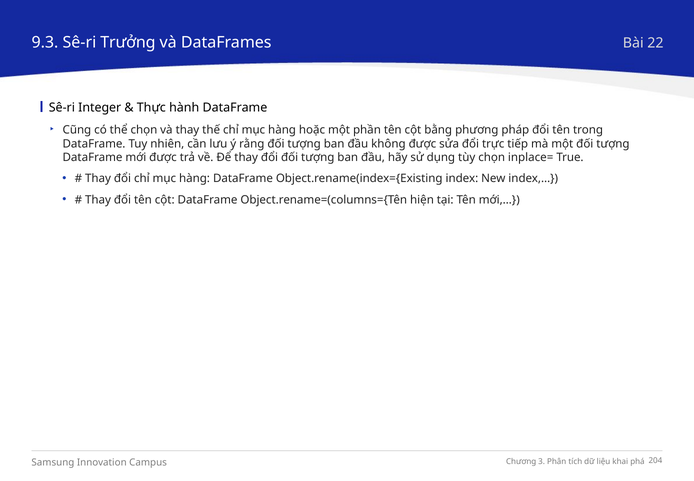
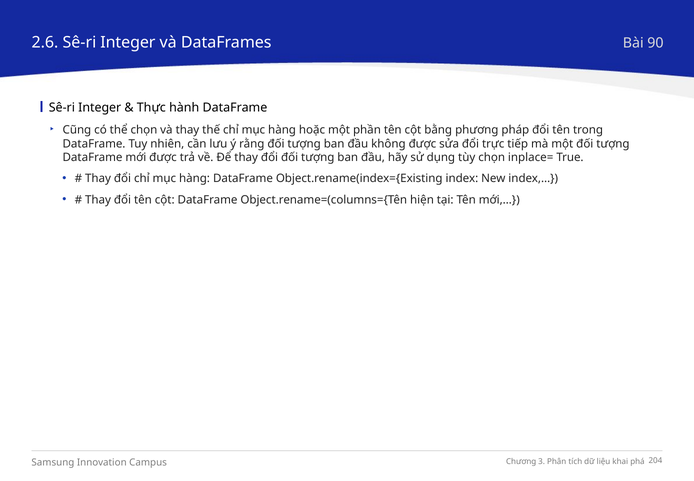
9.3: 9.3 -> 2.6 (45, 42)
Trưởng: Trưởng -> Integer (128, 42)
22: 22 -> 90 (655, 43)
